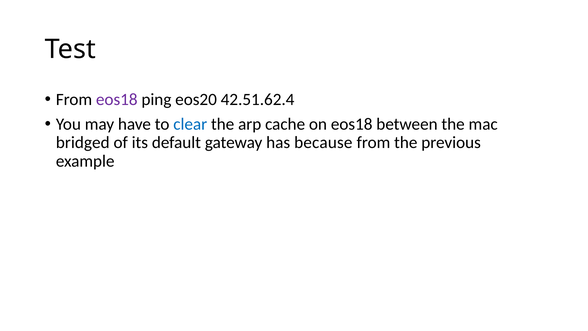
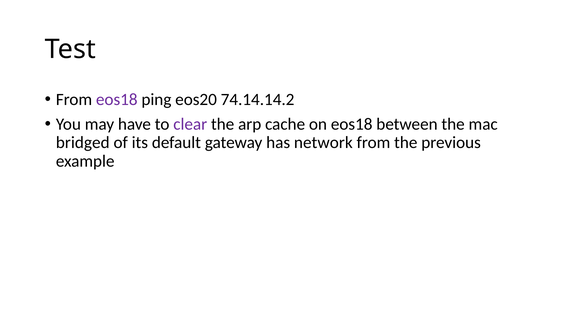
42.51.62.4: 42.51.62.4 -> 74.14.14.2 (258, 99)
clear colour: blue -> purple (190, 124)
because: because -> network (323, 142)
